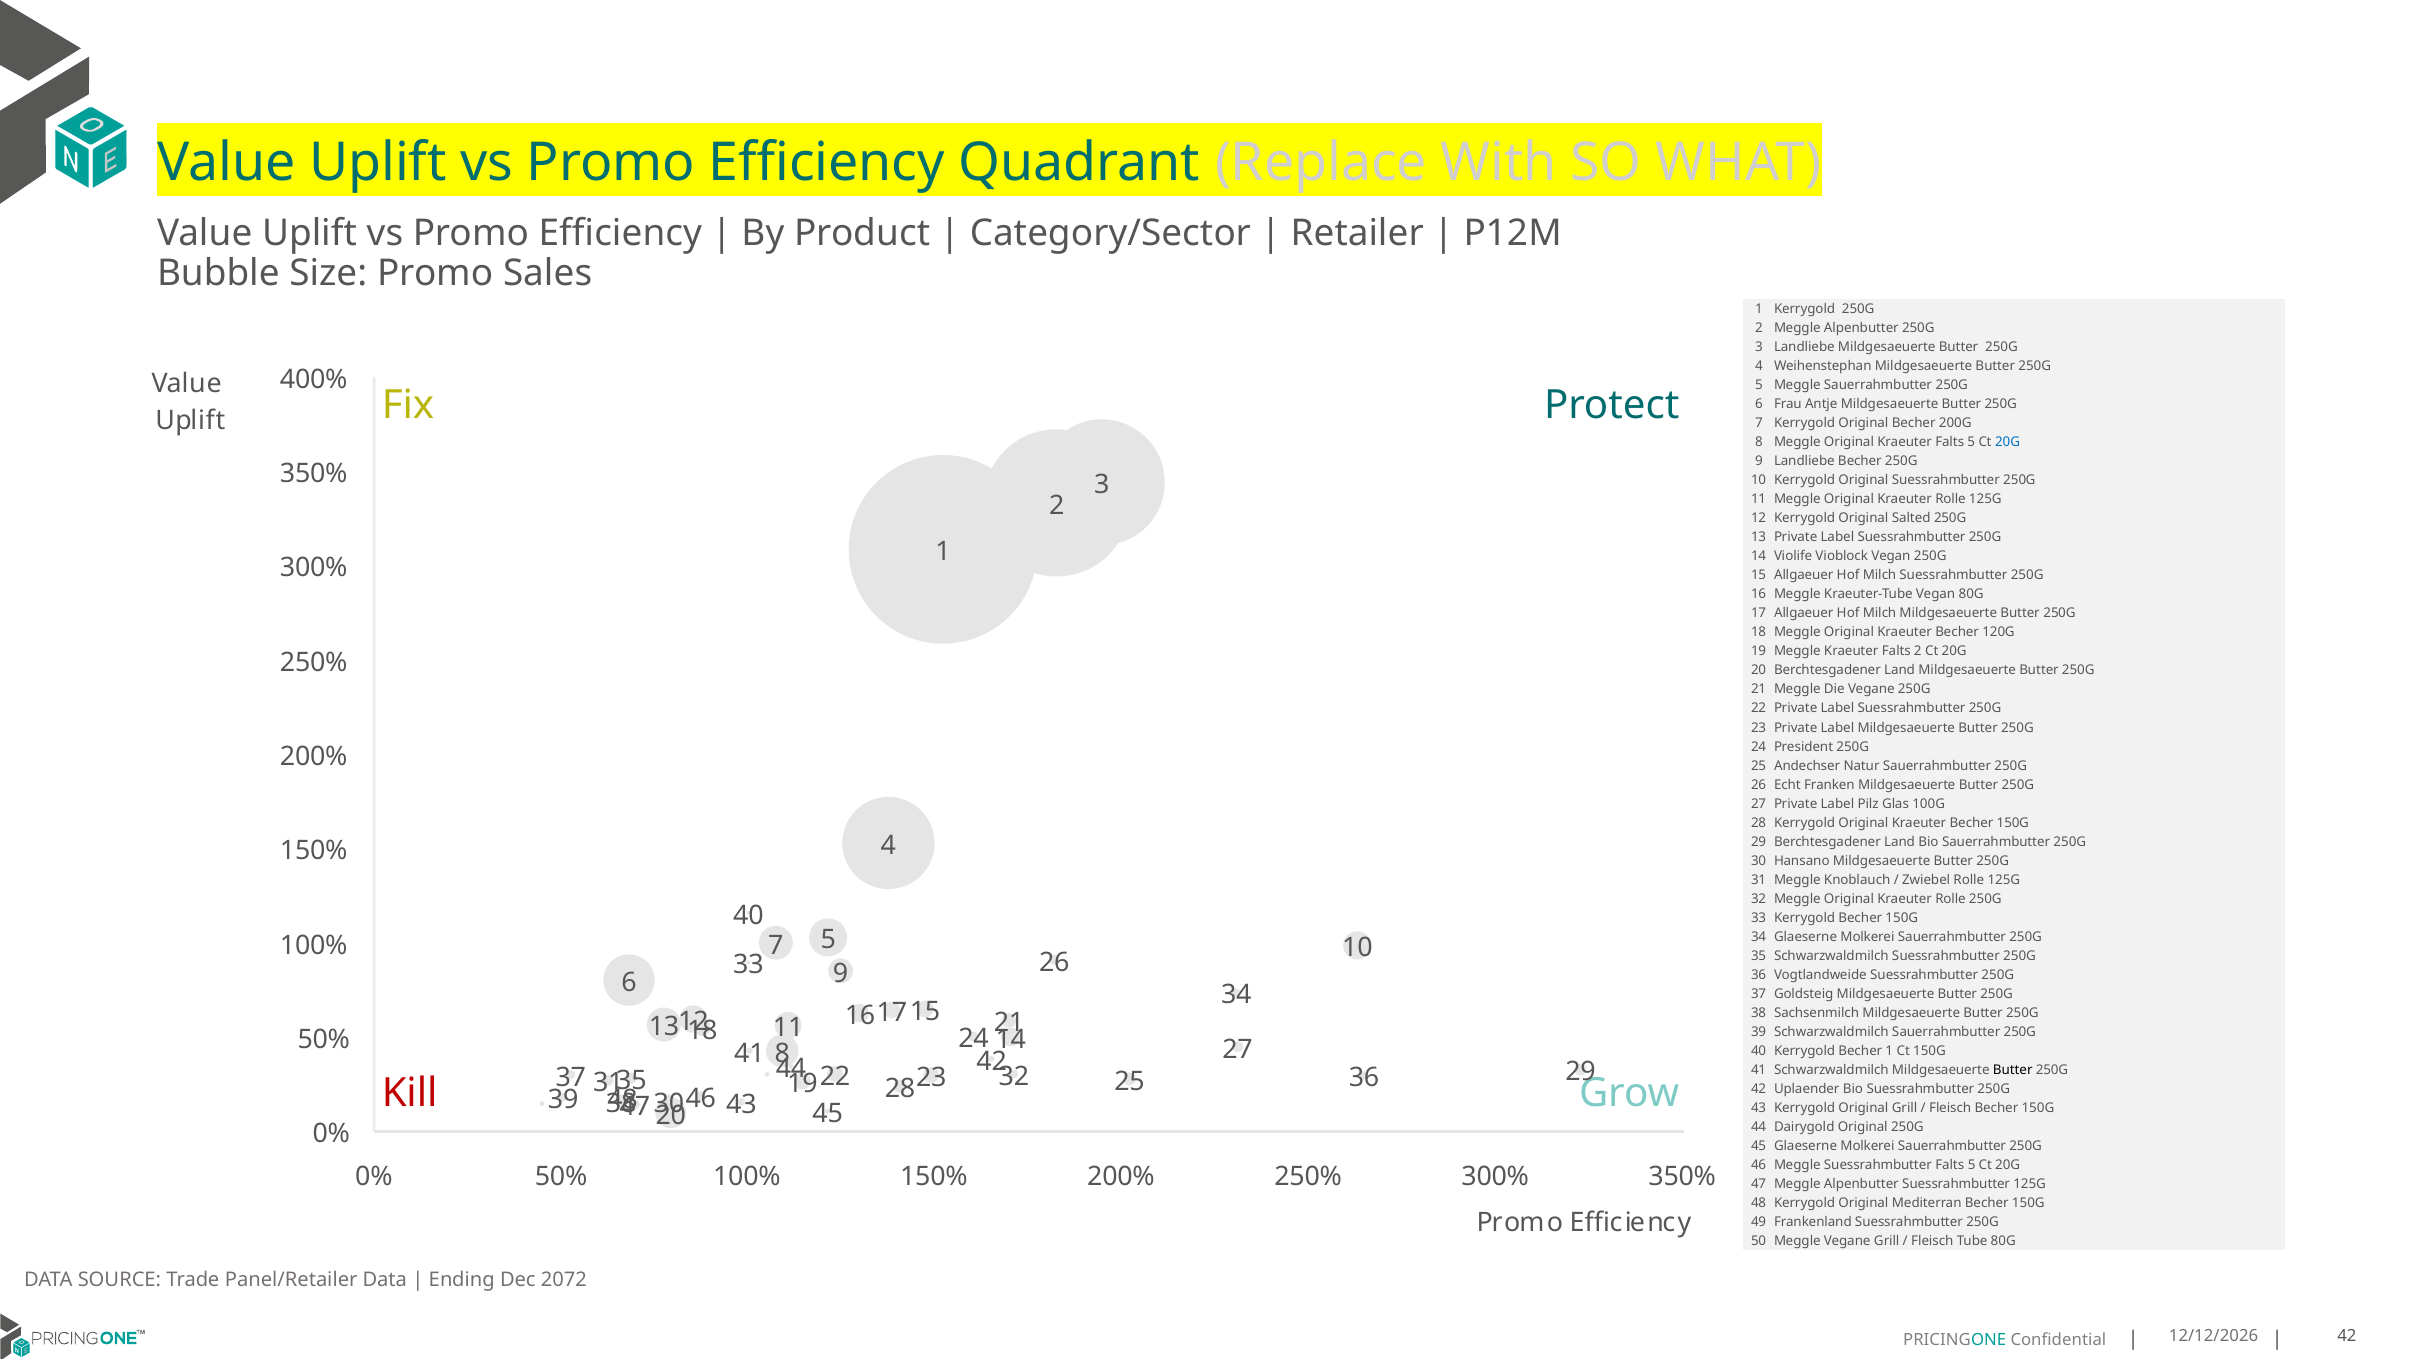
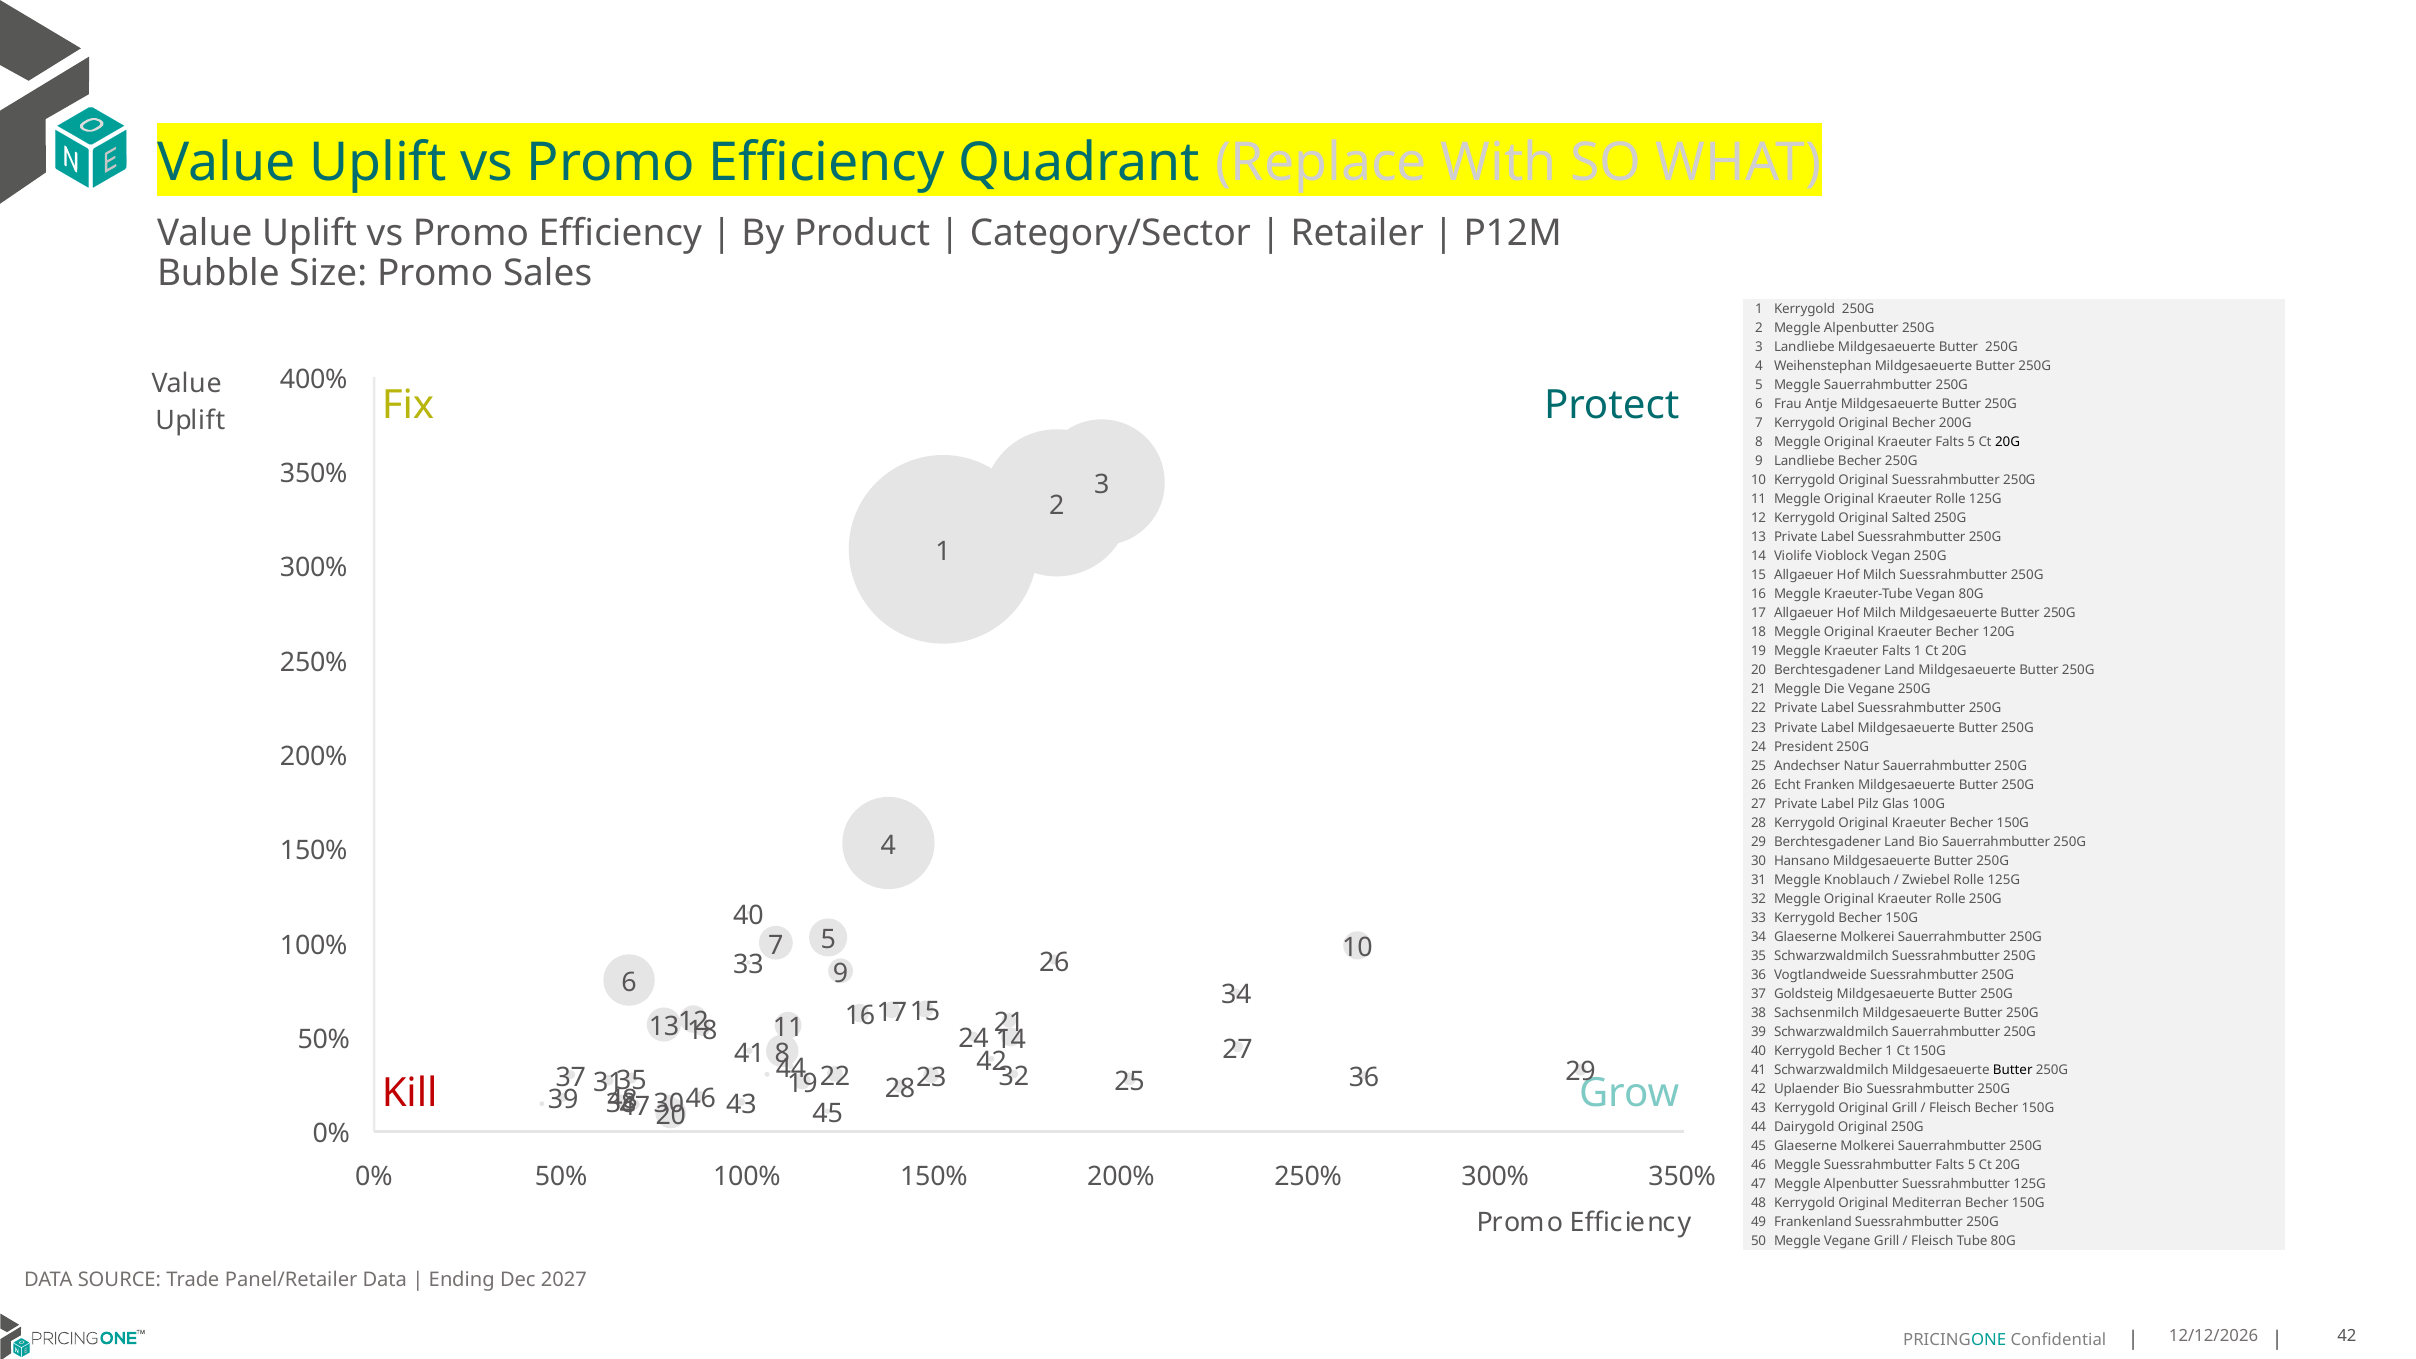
20G colour: blue -> black (2008, 442)
Falts 2: 2 -> 1 (1918, 652)
2072: 2072 -> 2027 (564, 1280)
